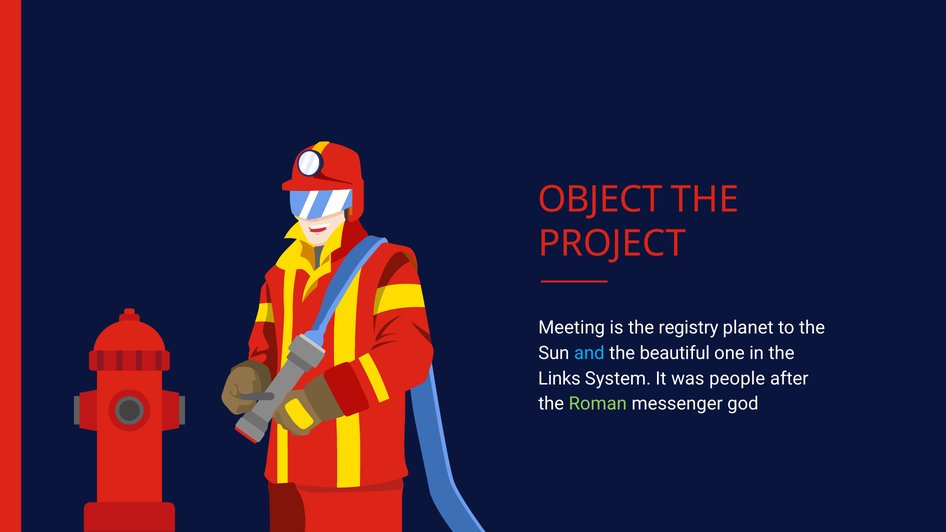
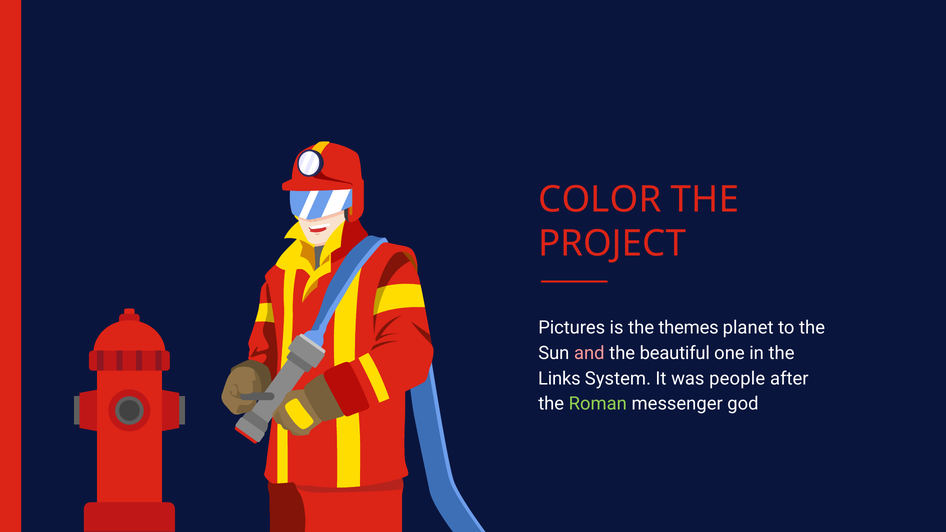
OBJECT: OBJECT -> COLOR (600, 200)
Meeting: Meeting -> Pictures (572, 328)
registry: registry -> themes (689, 328)
and colour: light blue -> pink (589, 353)
